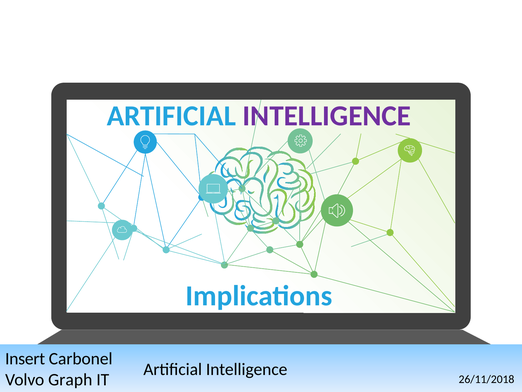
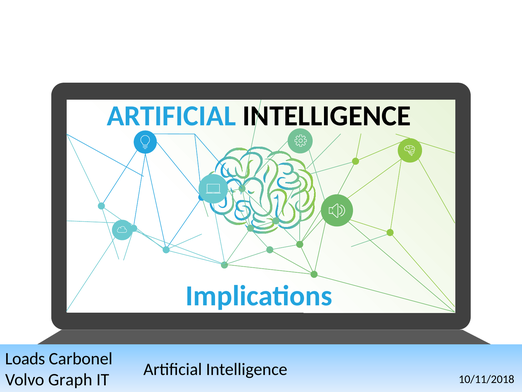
INTELLIGENCE colour: purple -> black (327, 116)
Insert: Insert -> Loads (25, 358)
26/11/2018: 26/11/2018 -> 10/11/2018 (486, 379)
